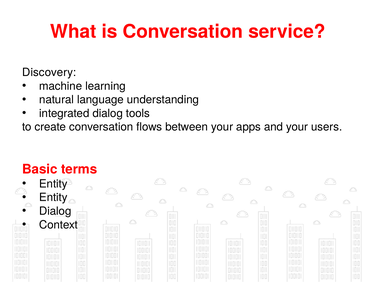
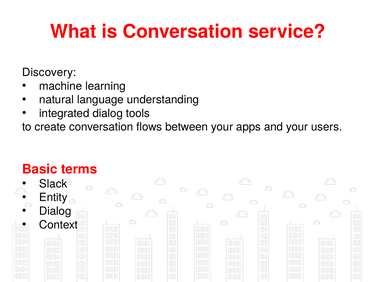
Entity: Entity -> Slack (53, 184)
